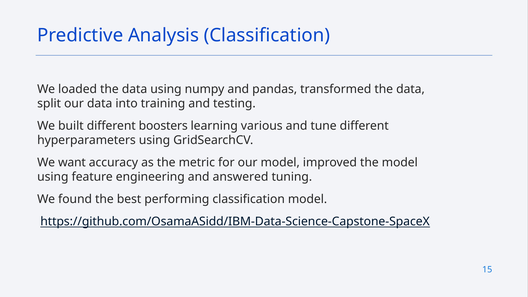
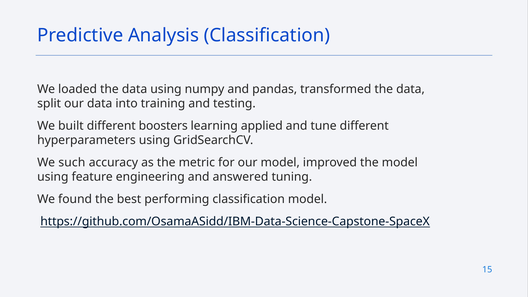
various: various -> applied (262, 126)
want: want -> such (72, 162)
